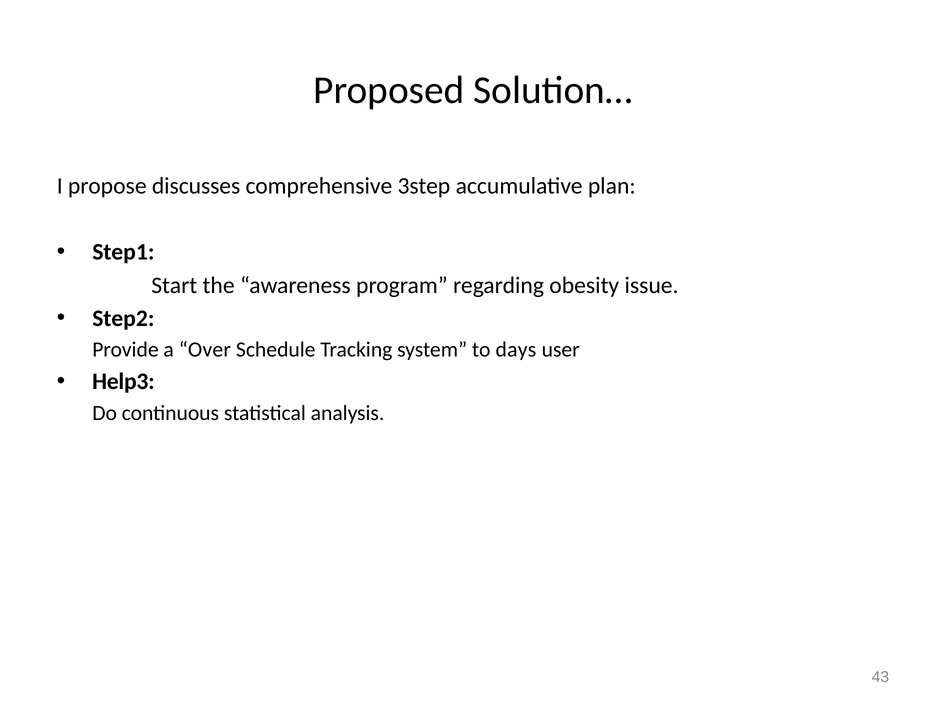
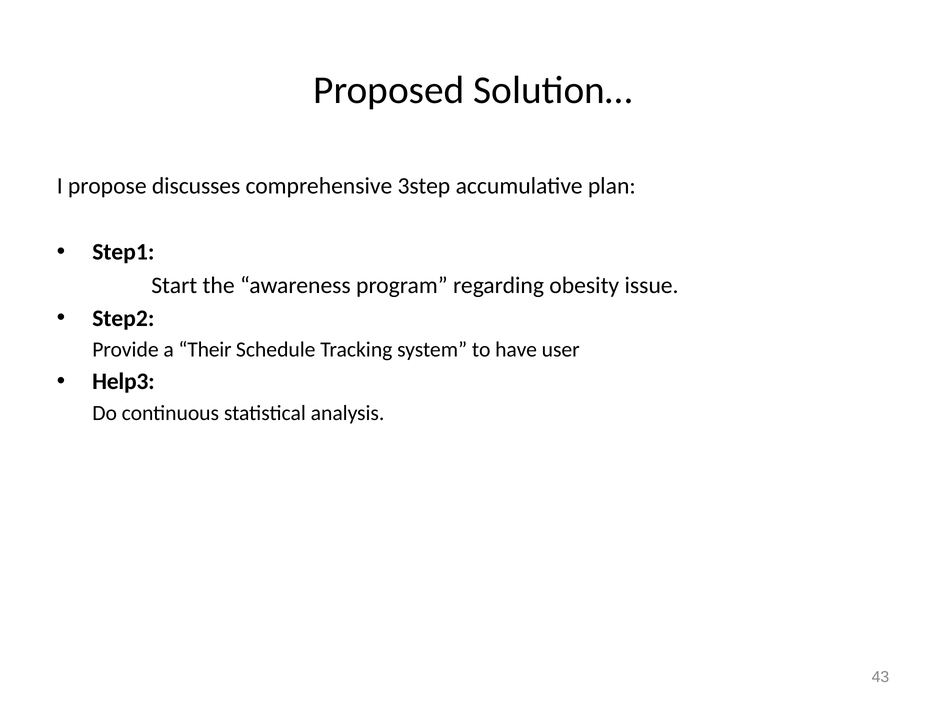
Over: Over -> Their (205, 350)
days: days -> have (516, 350)
